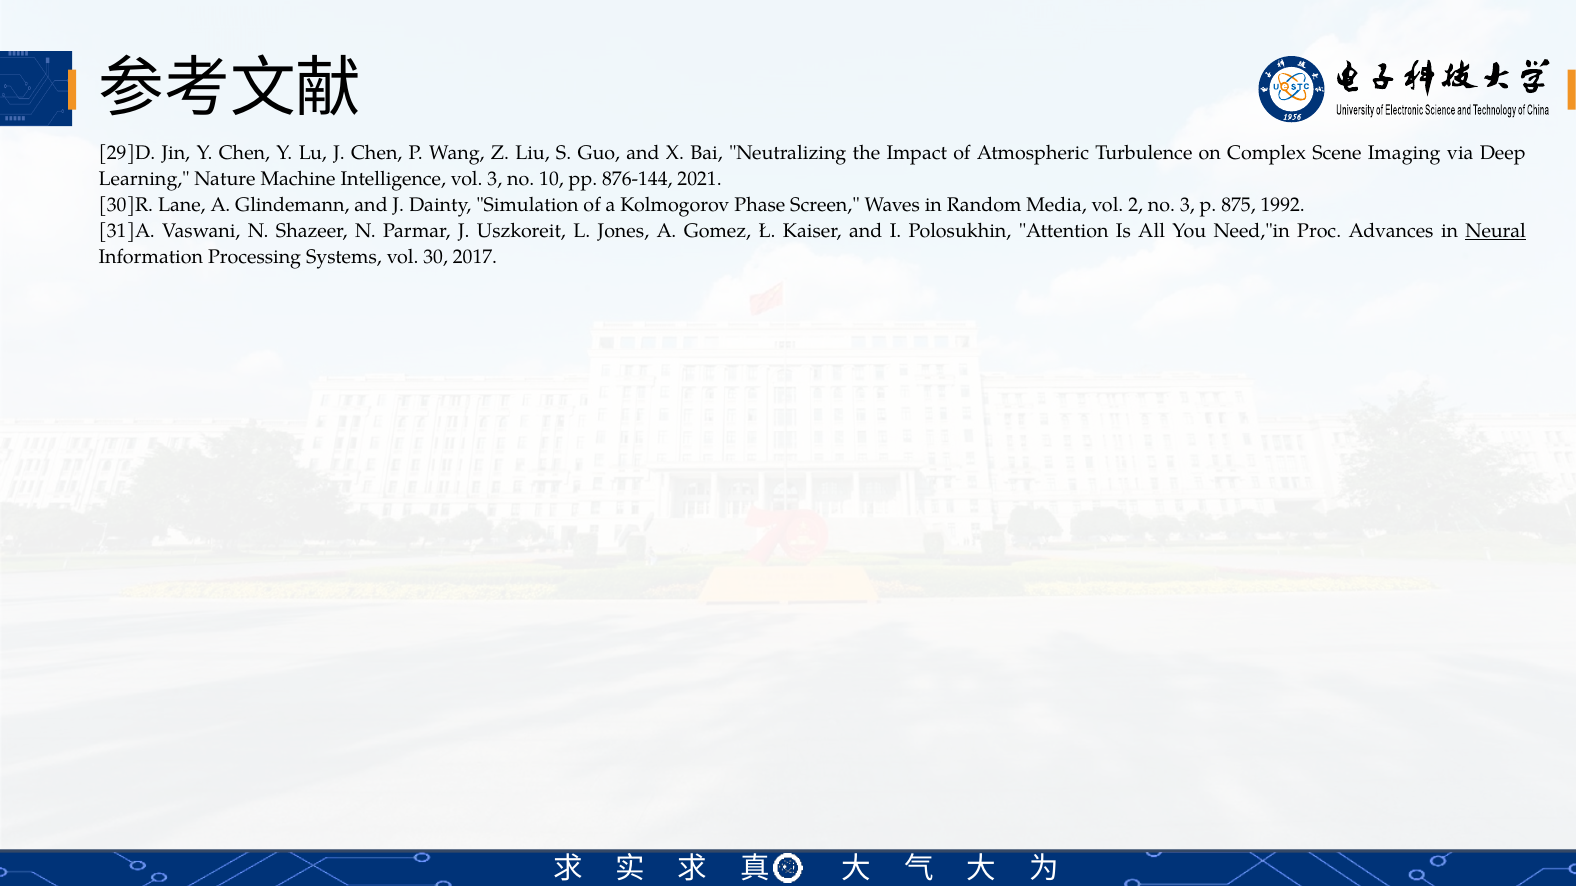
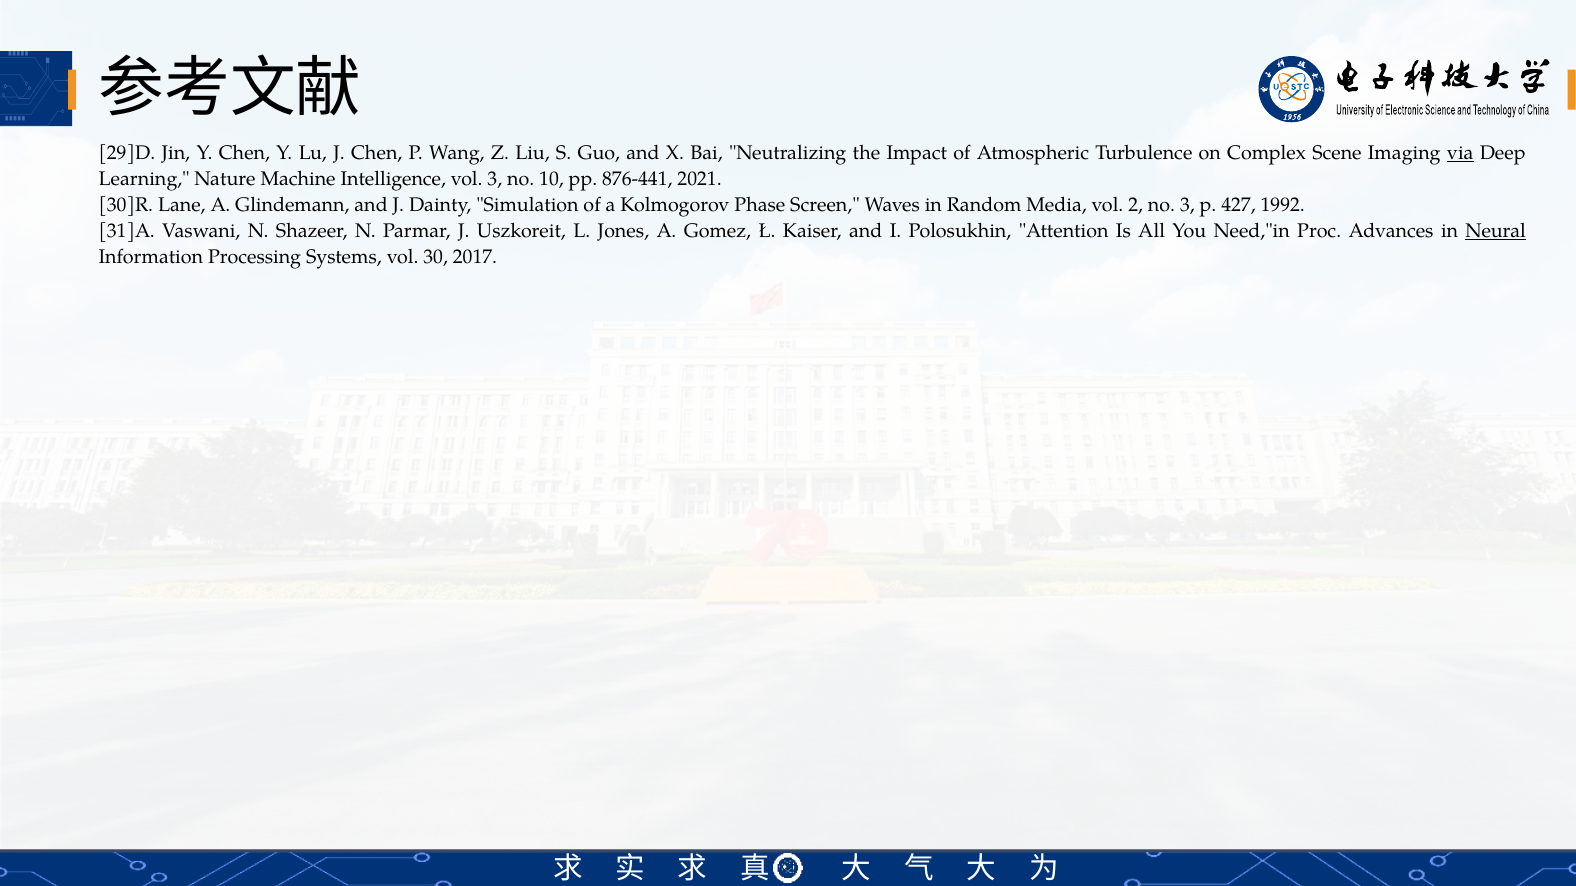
via underline: none -> present (1460, 153)
876-144: 876-144 -> 876-441 (637, 179)
875: 875 -> 427 (1239, 205)
